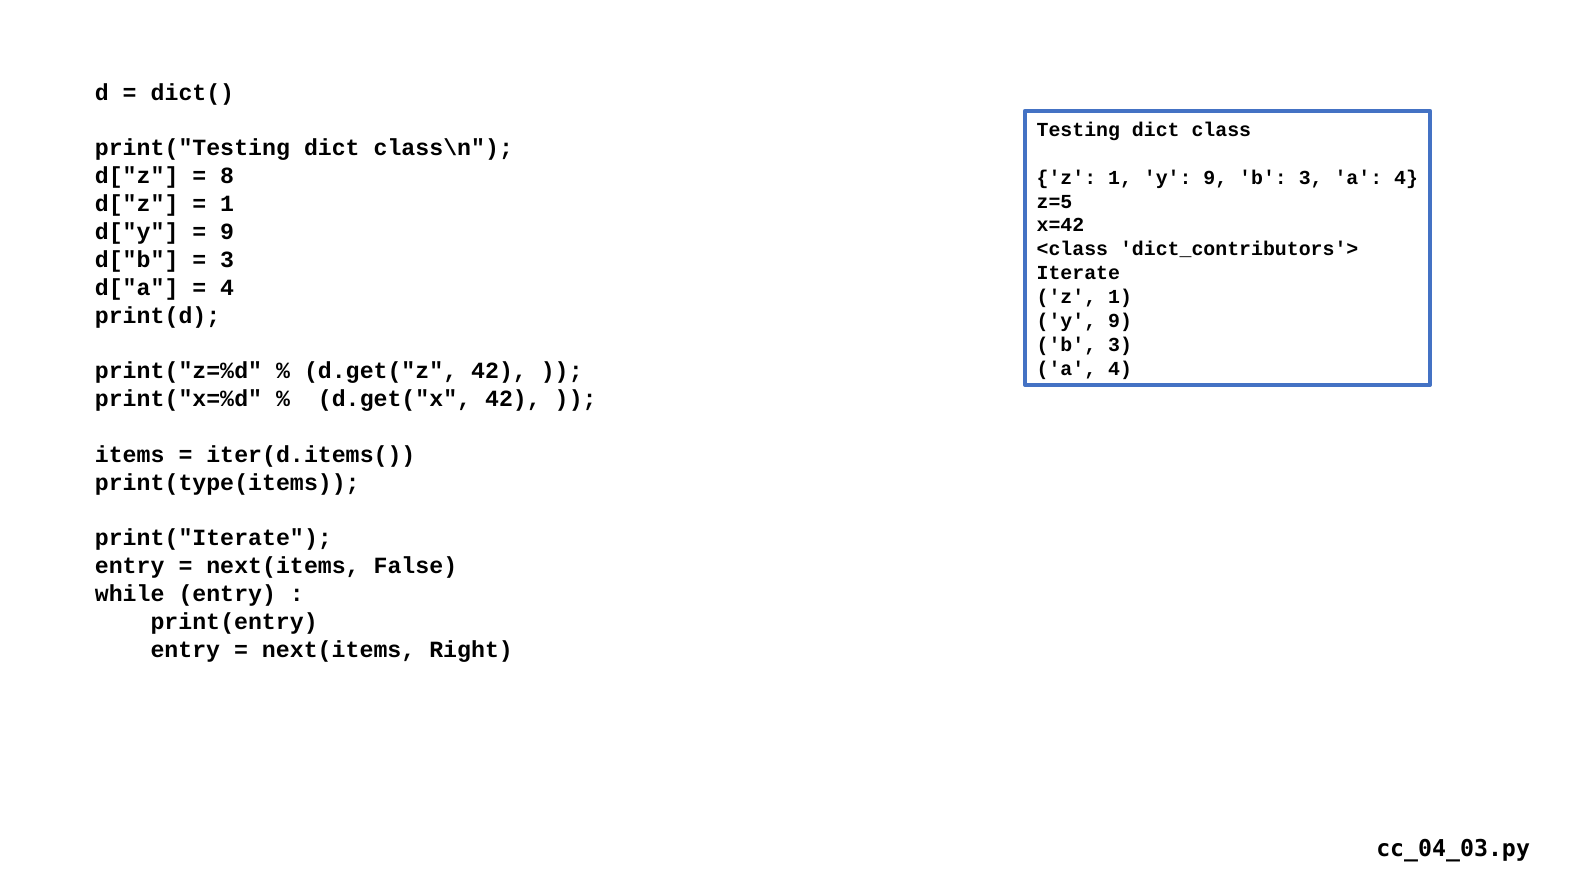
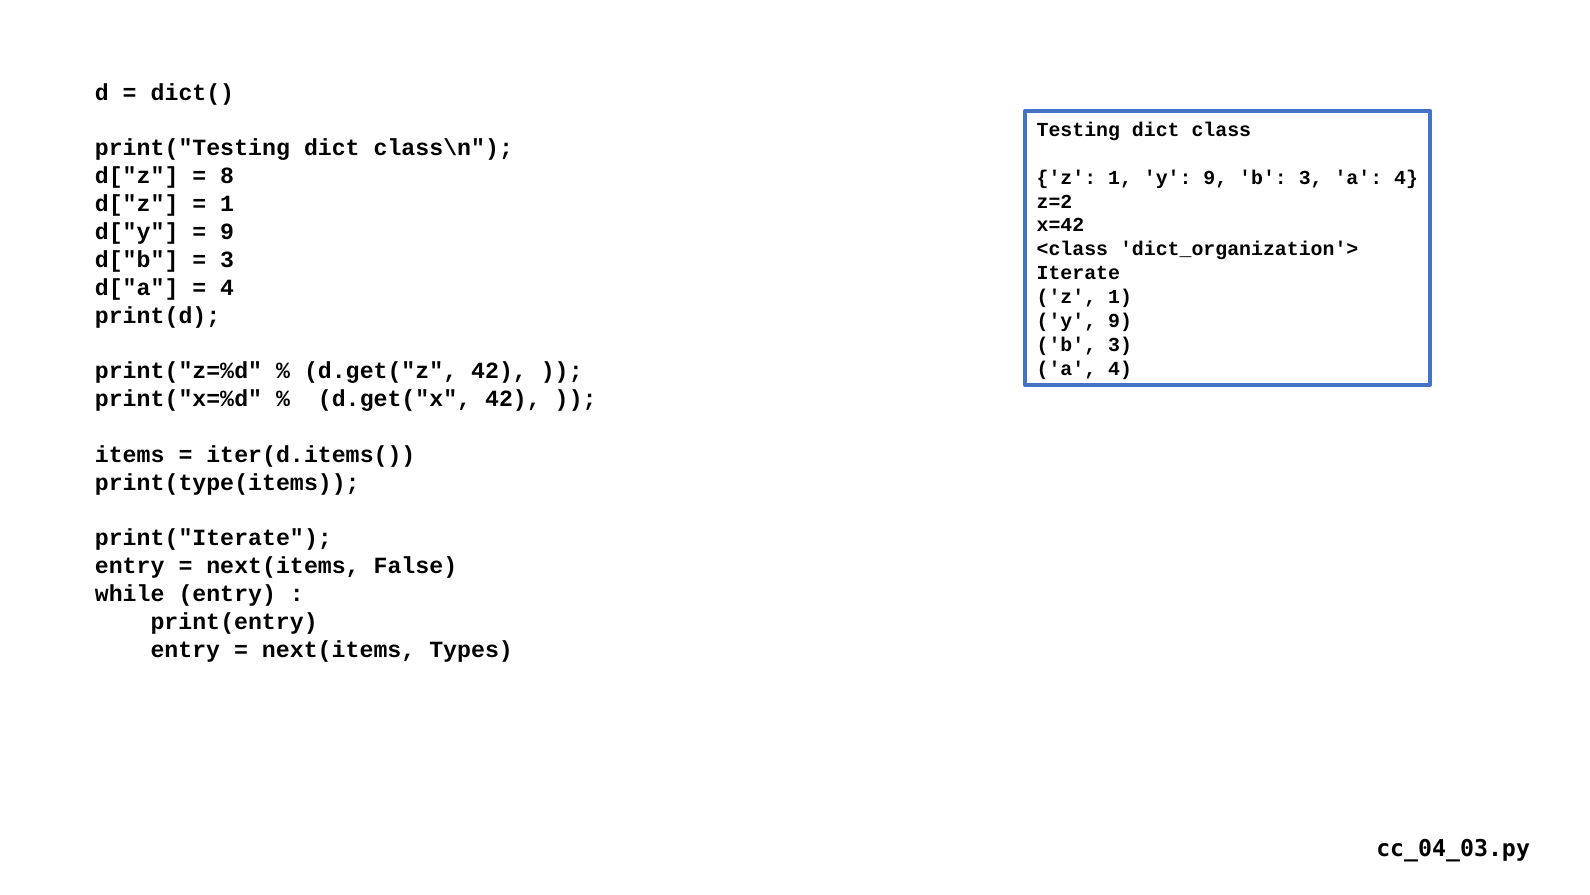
z=5: z=5 -> z=2 (1055, 201)
dict_contributors'>: dict_contributors'> -> dict_organization'> (1239, 249)
Right: Right -> Types (471, 649)
